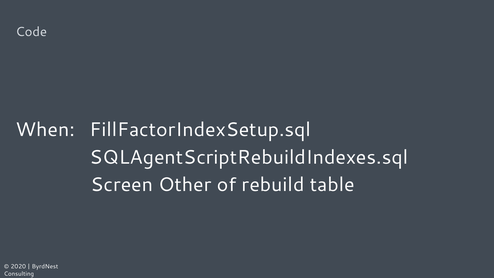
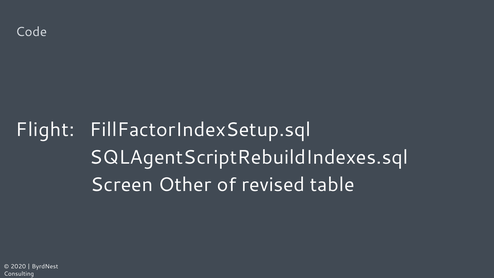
When: When -> Flight (45, 130)
rebuild: rebuild -> revised (273, 185)
